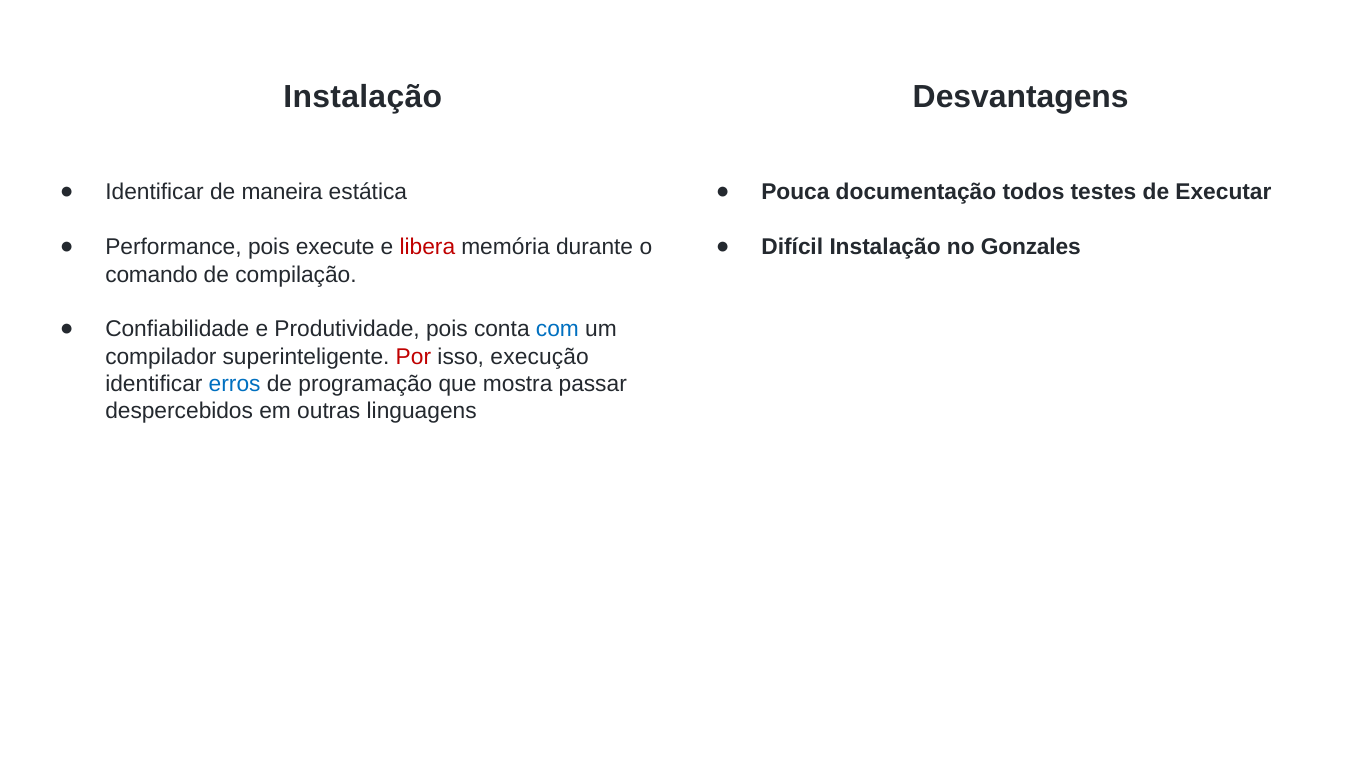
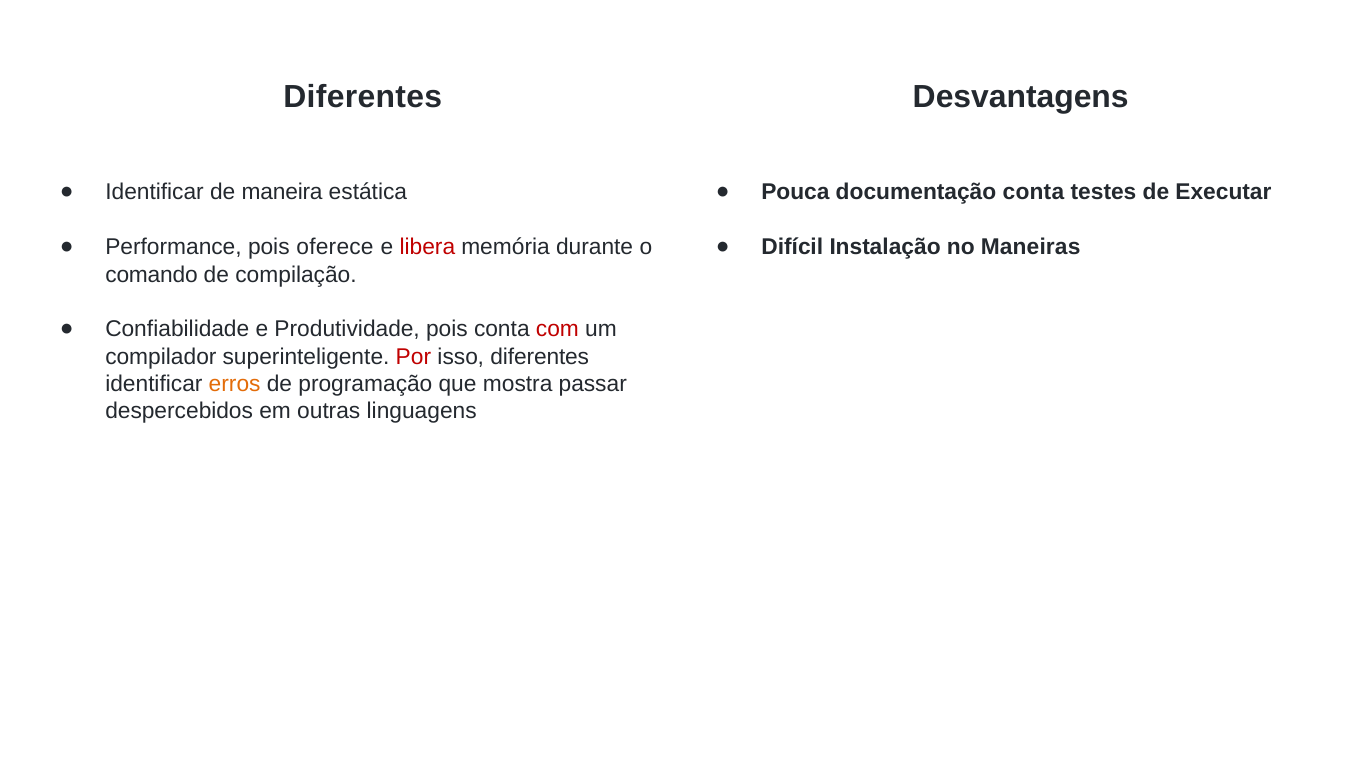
Instalação: Instalação -> Diferentes (363, 97)
documentação todos: todos -> conta (1033, 192)
execute: execute -> oferece (335, 247)
Gonzales: Gonzales -> Maneiras (1031, 247)
com colour: blue -> red (557, 329)
isso execução: execução -> diferentes (540, 356)
erros colour: blue -> orange (235, 384)
